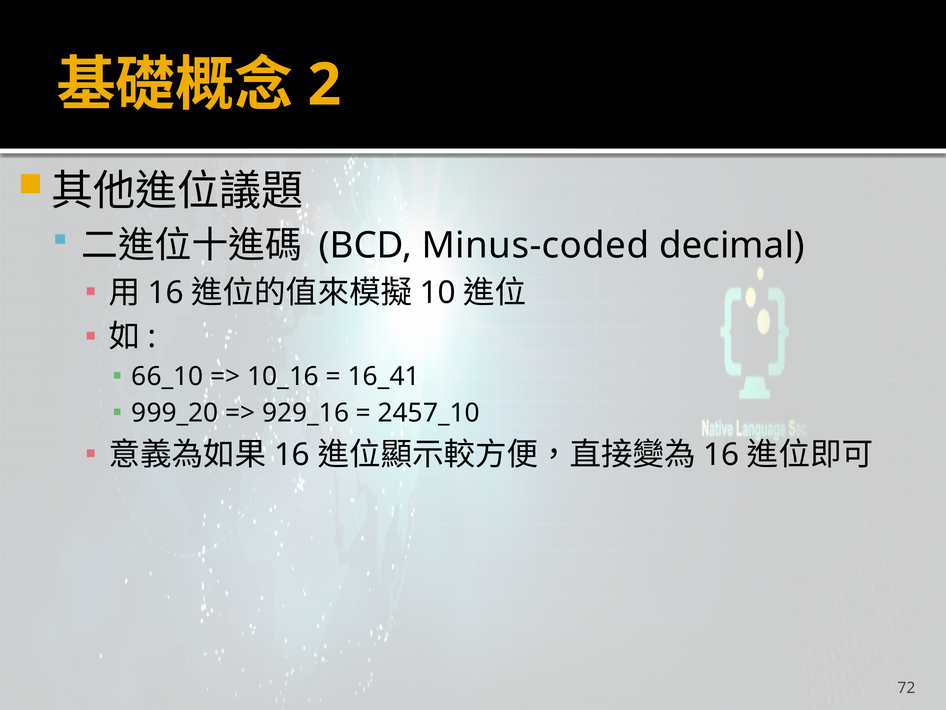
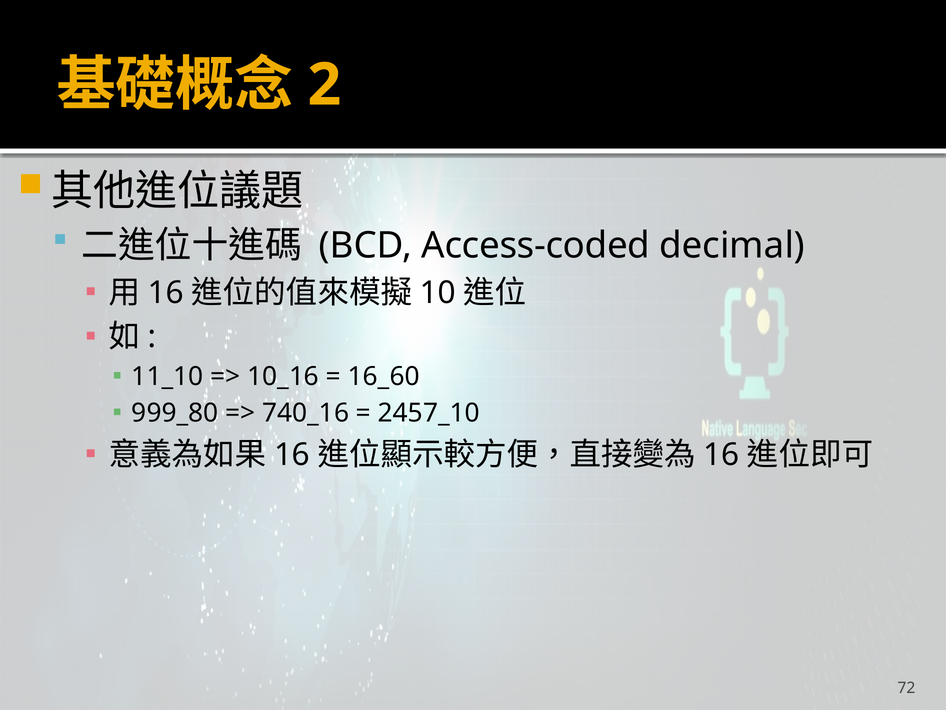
Minus-coded: Minus-coded -> Access-coded (536, 246)
66_10: 66_10 -> 11_10 (167, 376)
16_41: 16_41 -> 16_60 (384, 376)
999_20: 999_20 -> 999_80 (175, 413)
929_16: 929_16 -> 740_16 (306, 413)
